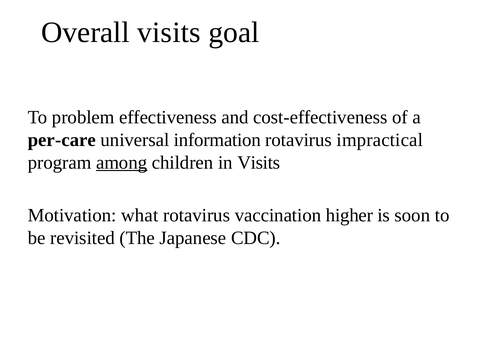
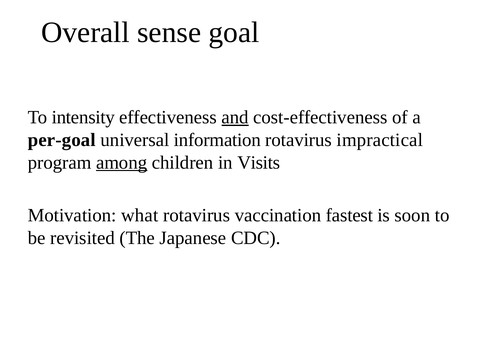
Overall visits: visits -> sense (169, 32)
problem: problem -> intensity (83, 117)
and underline: none -> present (235, 117)
per-care: per-care -> per-goal (62, 140)
higher: higher -> fastest (349, 215)
